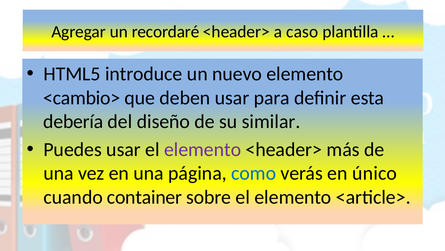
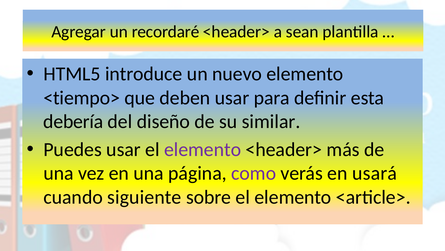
caso: caso -> sean (302, 32)
<cambio>: <cambio> -> <tiempo> (82, 98)
como colour: blue -> purple (254, 173)
único: único -> usará (375, 173)
container: container -> siguiente (144, 197)
